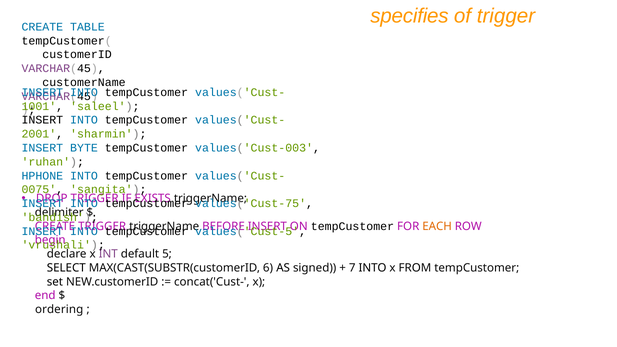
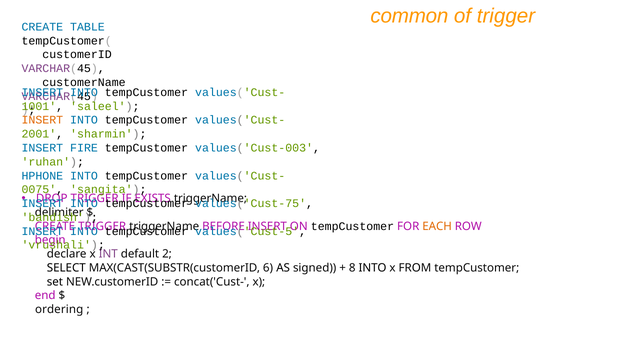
specifies: specifies -> common (409, 16)
INSERT colour: black -> orange (42, 120)
BYTE: BYTE -> FIRE (84, 148)
5: 5 -> 2 (167, 254)
7: 7 -> 8 (352, 268)
